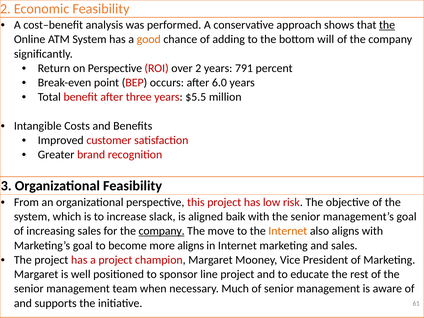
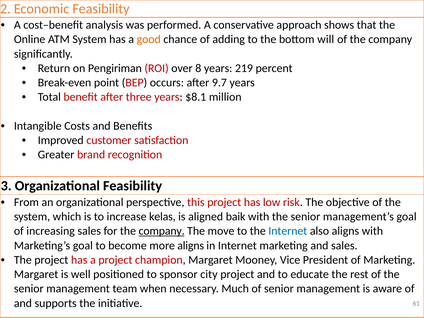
the underline: present -> none (387, 25)
on Perspective: Perspective -> Pengiriman (115, 68)
over 2: 2 -> 8 (198, 68)
791: 791 -> 219 (244, 68)
6.0: 6.0 -> 9.7 (219, 83)
$5.5: $5.5 -> $8.1 (196, 97)
slack: slack -> kelas (162, 217)
Internet colour: orange -> blue (288, 231)
line: line -> city (209, 274)
